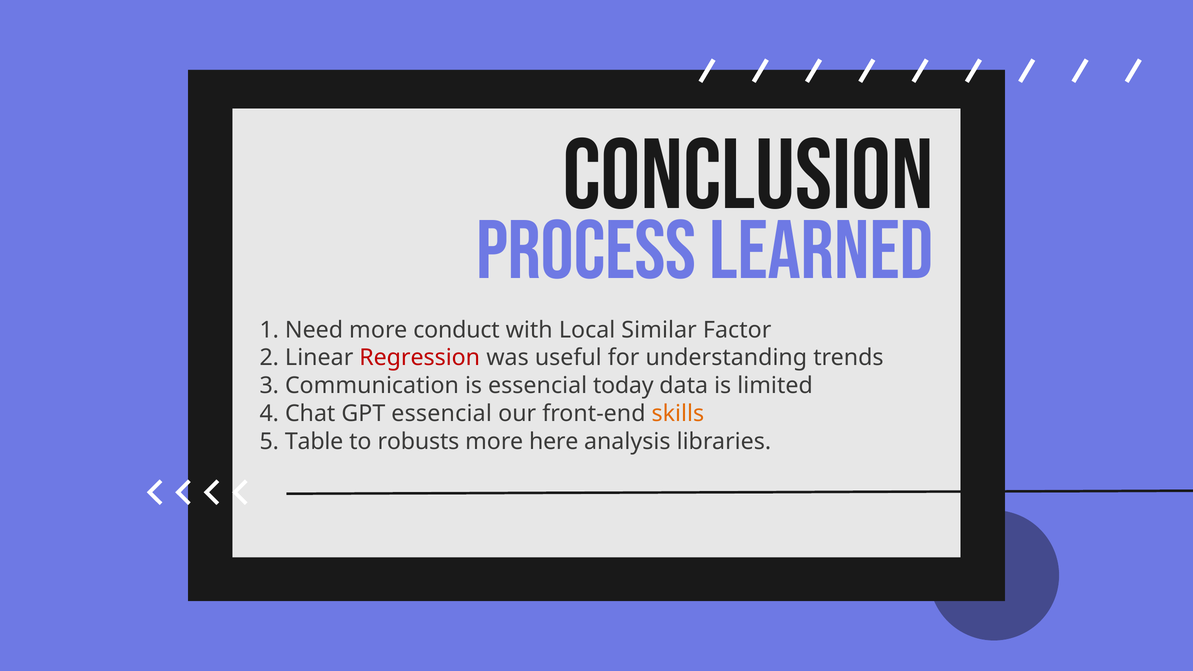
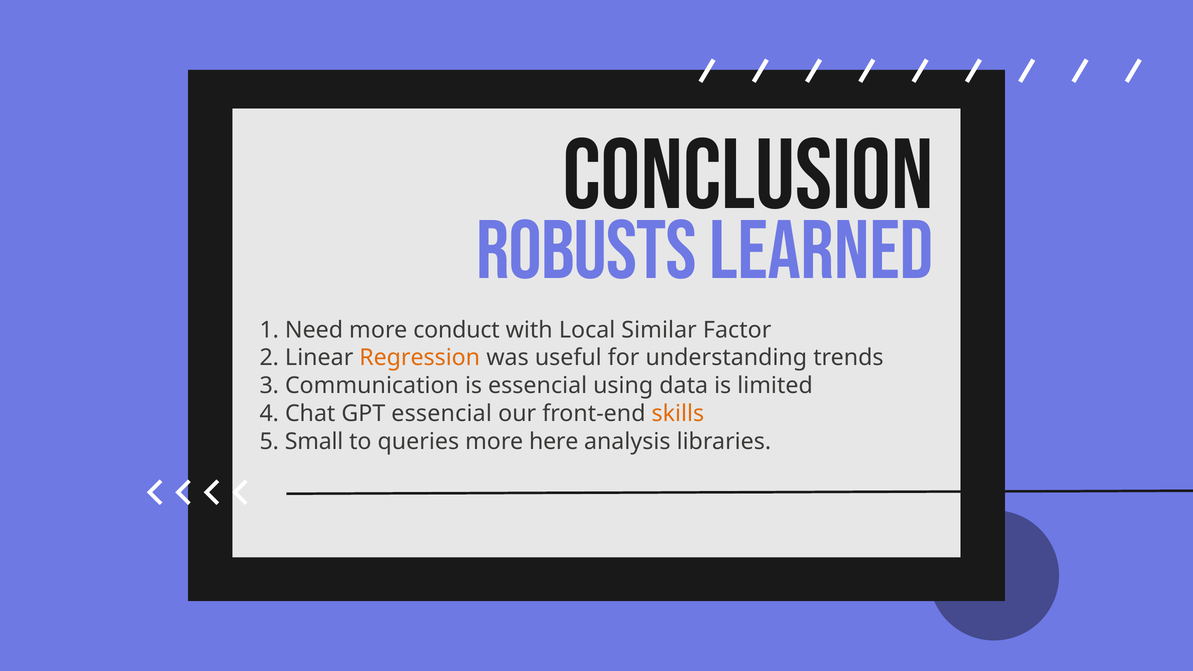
PROCESS: PROCESS -> ROBUSTS (586, 251)
Regression colour: red -> orange (420, 358)
today: today -> using (623, 386)
Table: Table -> Small (314, 441)
robusts: robusts -> queries (418, 441)
